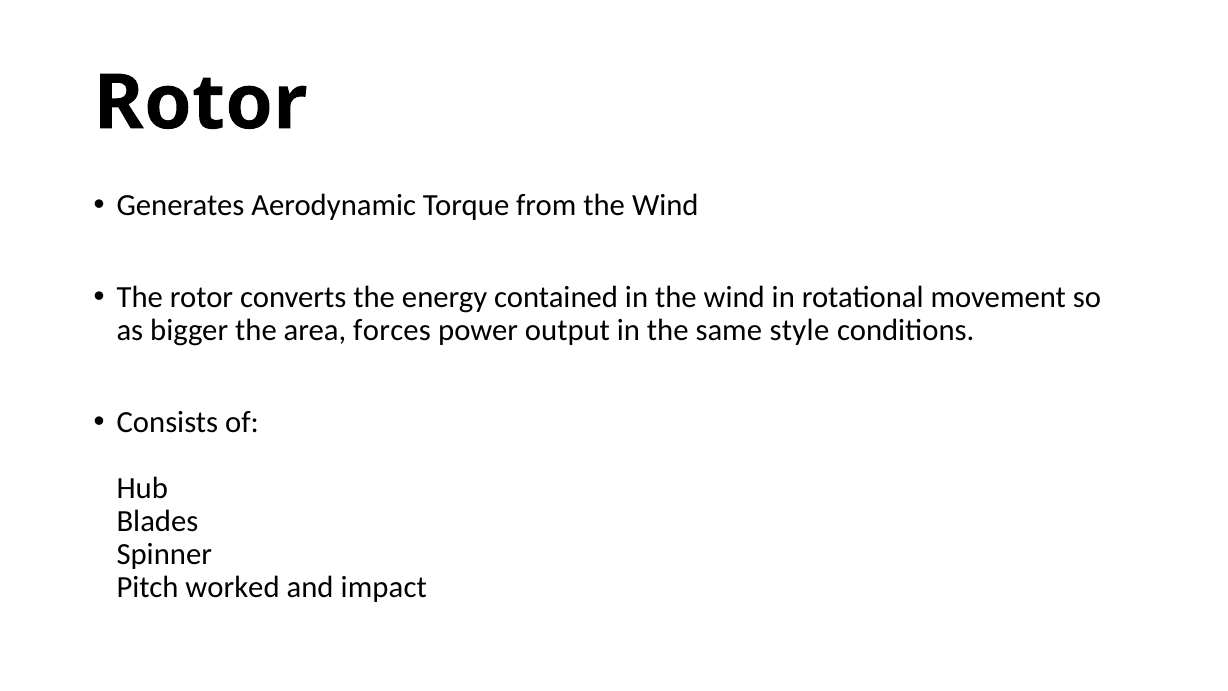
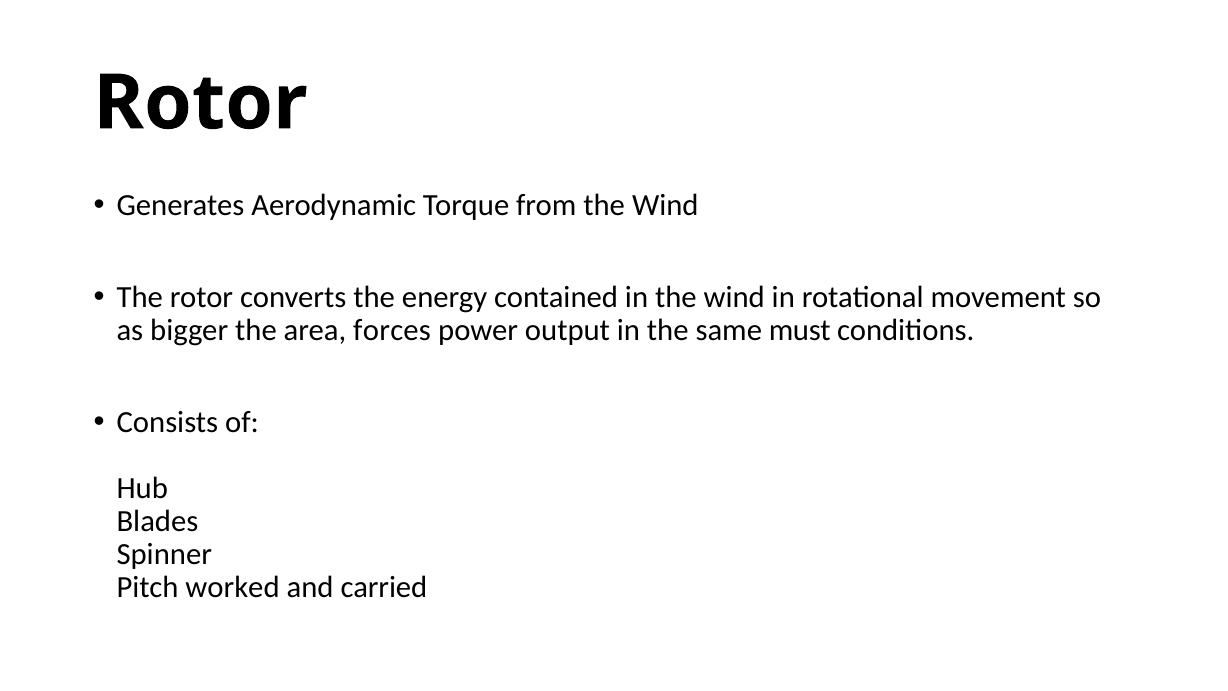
style: style -> must (800, 330)
impact: impact -> carried (384, 587)
